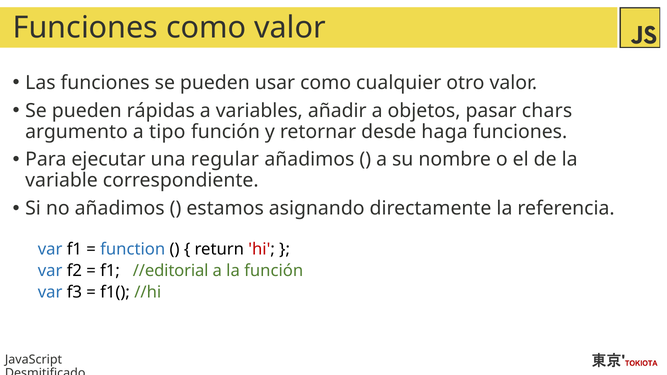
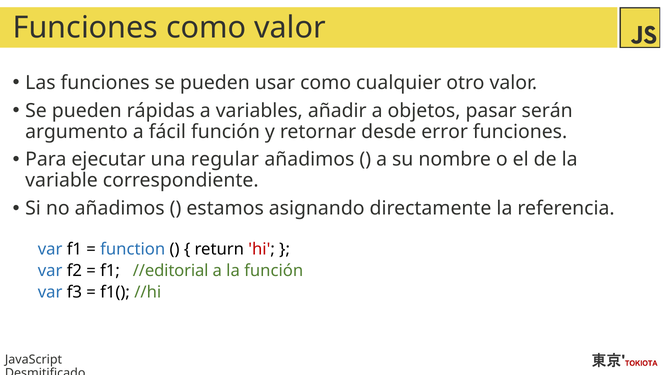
chars: chars -> serán (547, 111)
tipo: tipo -> fácil (167, 132)
haga: haga -> error (445, 132)
